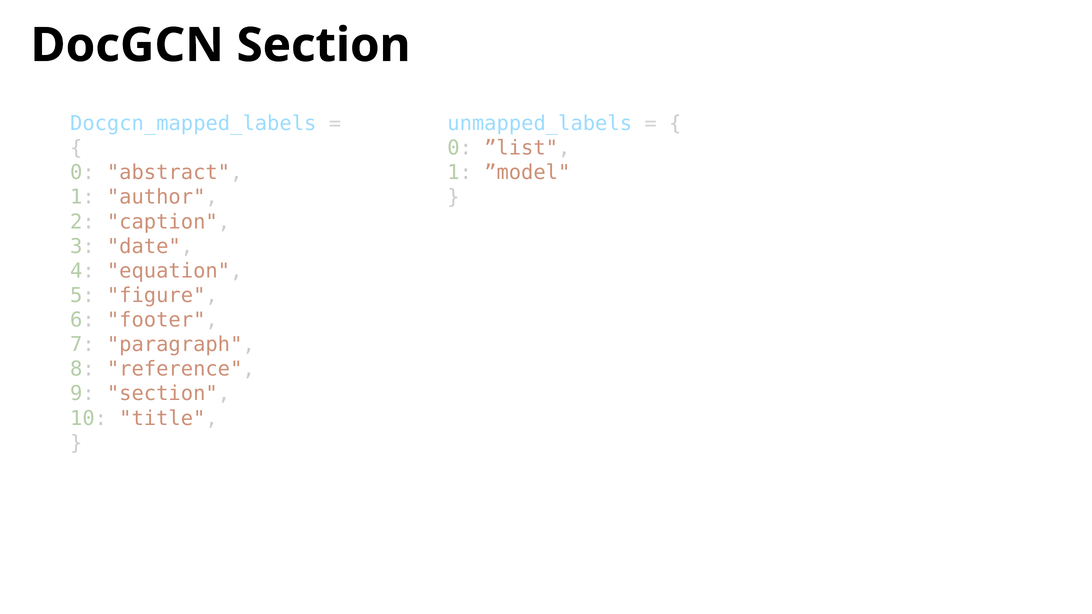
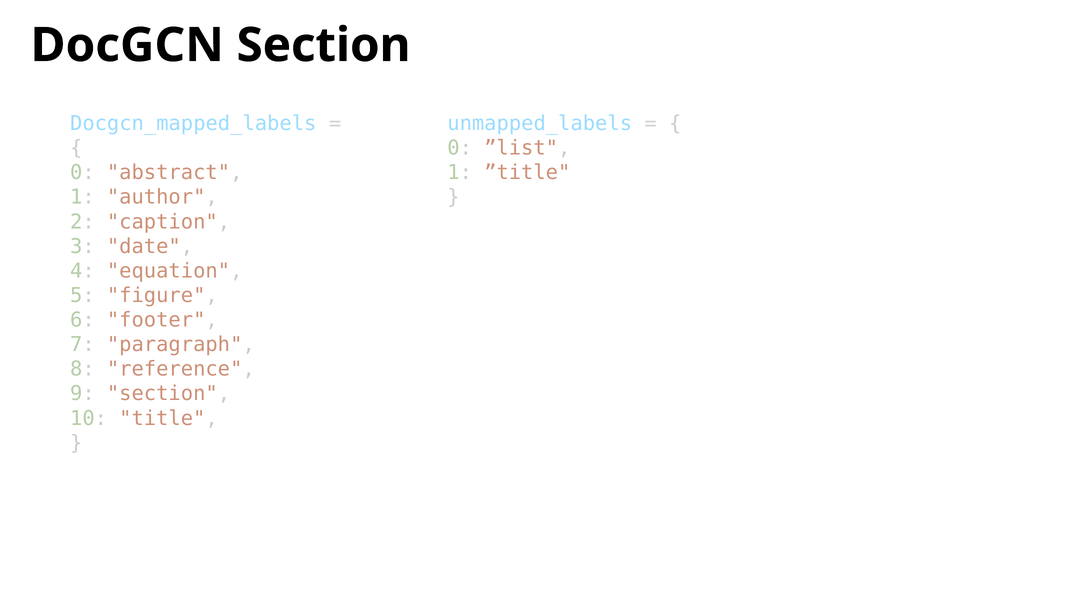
”model: ”model -> ”title (527, 173)
